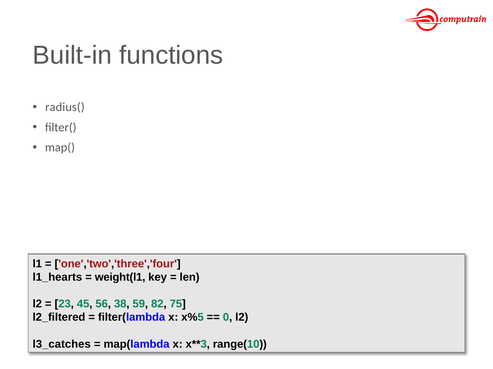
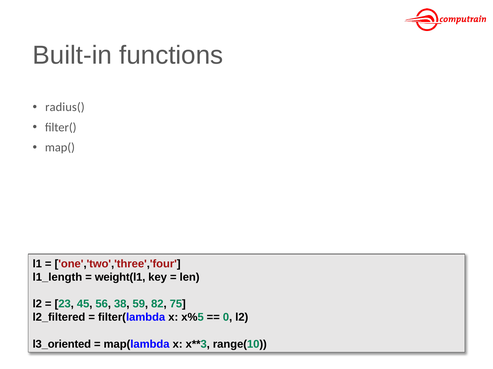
l1_hearts: l1_hearts -> l1_length (57, 278)
l3_catches: l3_catches -> l3_oriented (62, 345)
